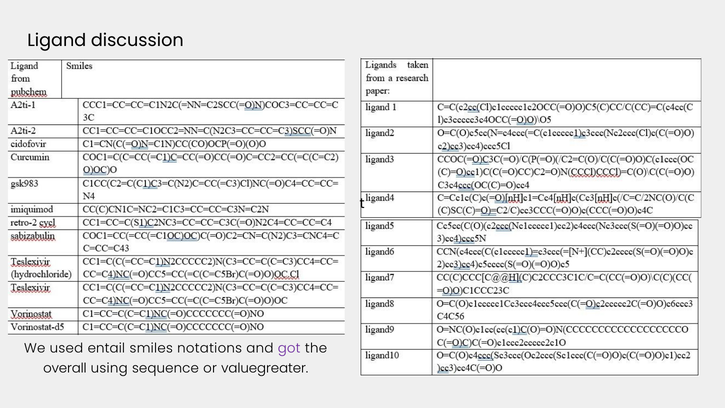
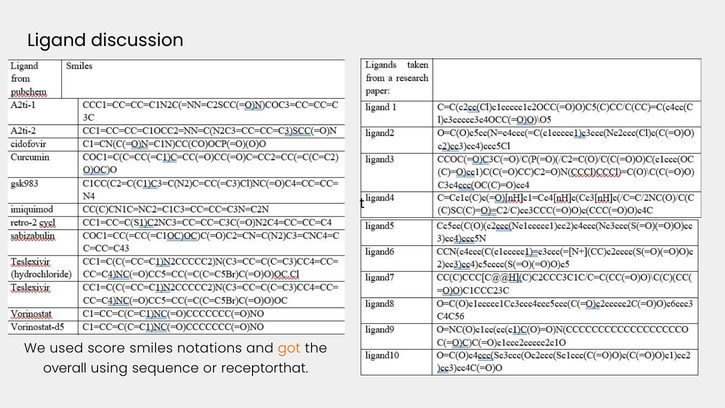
entail: entail -> score (106, 348)
got colour: purple -> orange (289, 348)
valuegreater: valuegreater -> receptorthat (265, 368)
